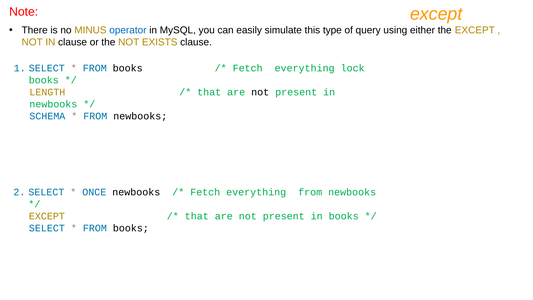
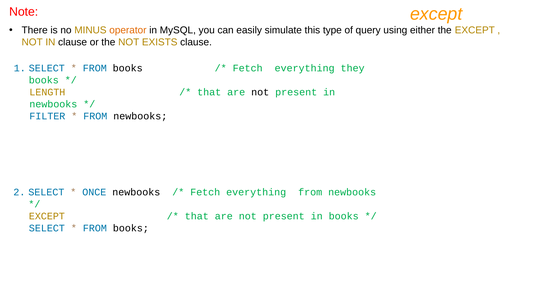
operator colour: blue -> orange (128, 30)
lock: lock -> they (353, 68)
SCHEMA: SCHEMA -> FILTER (47, 116)
